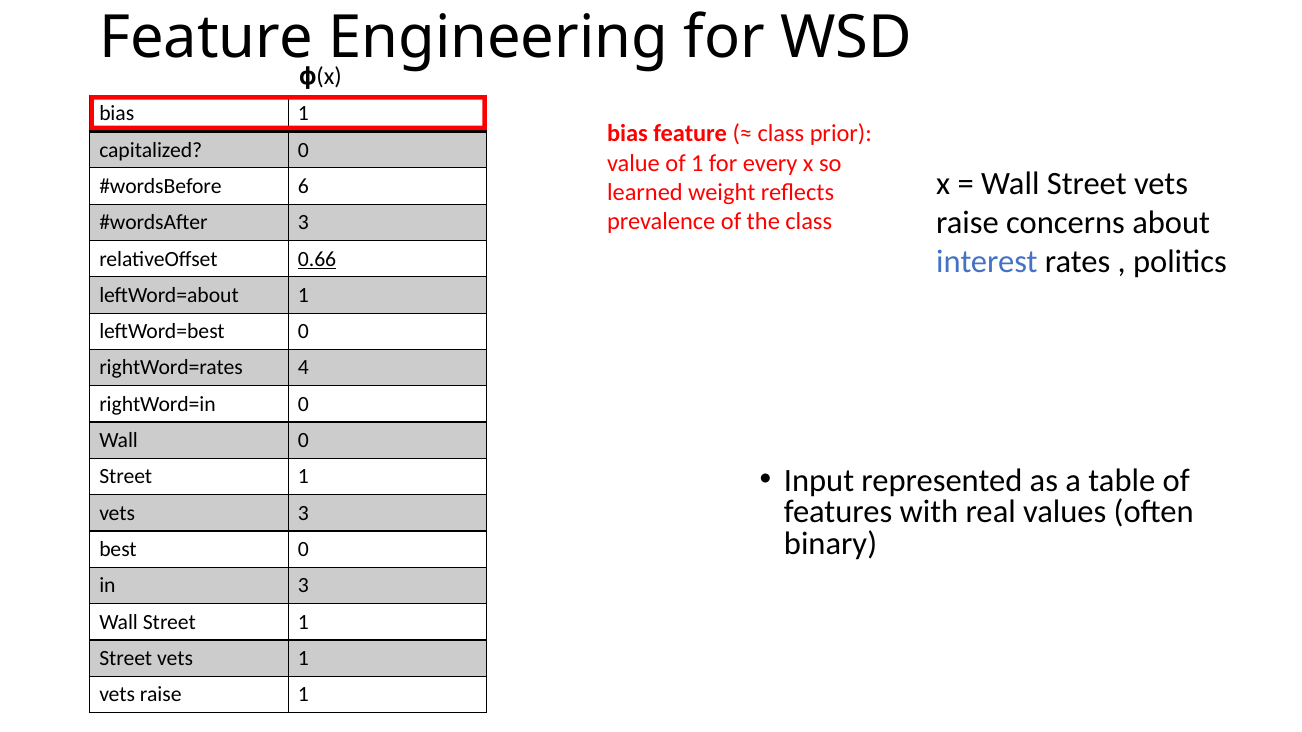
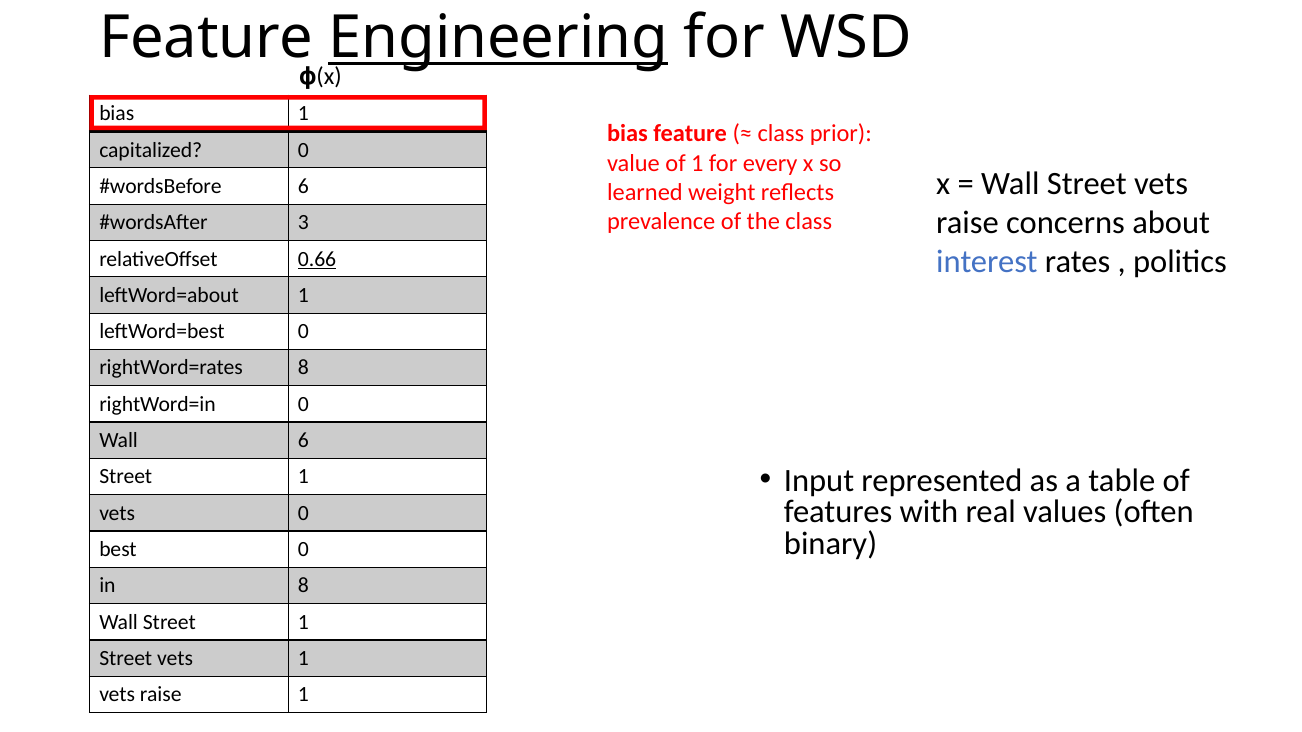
Engineering underline: none -> present (498, 38)
rightWord=rates 4: 4 -> 8 (303, 368)
Wall 0: 0 -> 6 (303, 441)
vets 3: 3 -> 0 (303, 513)
in 3: 3 -> 8 (303, 586)
